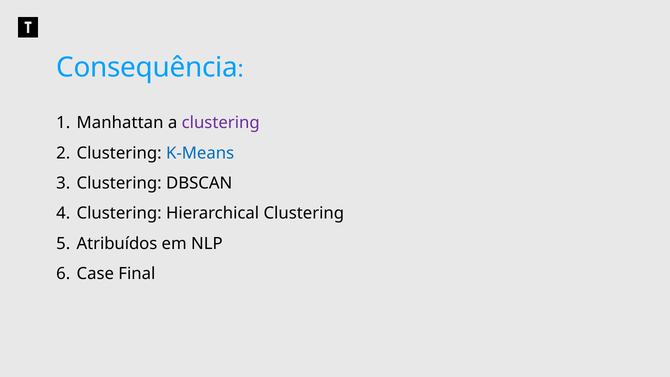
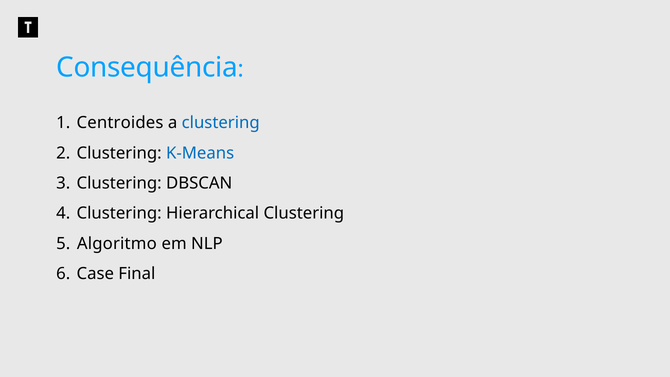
Manhattan: Manhattan -> Centroides (120, 123)
clustering colour: purple -> blue (221, 123)
Atribuídos: Atribuídos -> Algoritmo (117, 244)
